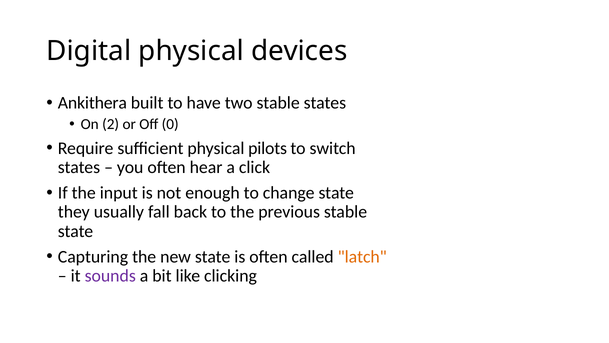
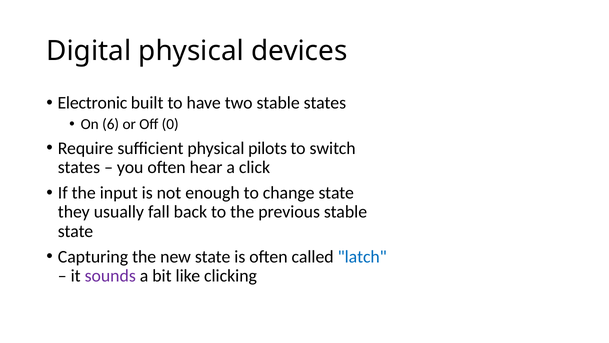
Ankithera: Ankithera -> Electronic (92, 103)
2: 2 -> 6 (111, 124)
latch colour: orange -> blue (362, 256)
